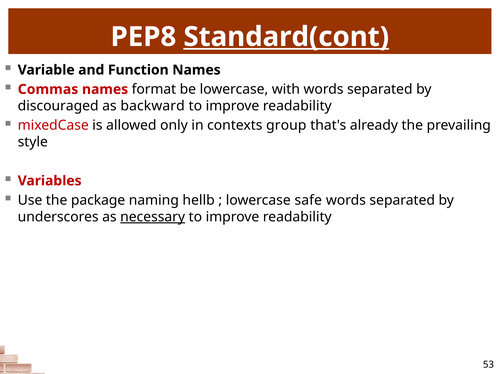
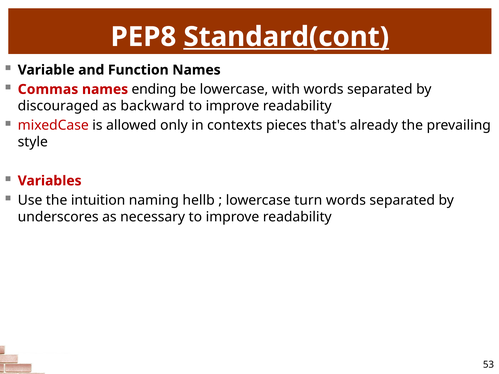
format: format -> ending (154, 89)
group: group -> pieces (286, 125)
package: package -> intuition (98, 200)
safe: safe -> turn (308, 200)
necessary underline: present -> none (153, 217)
